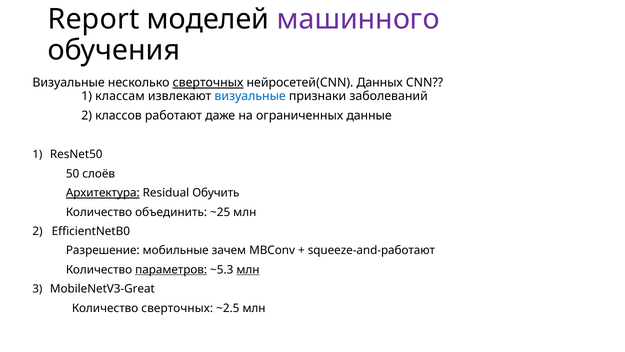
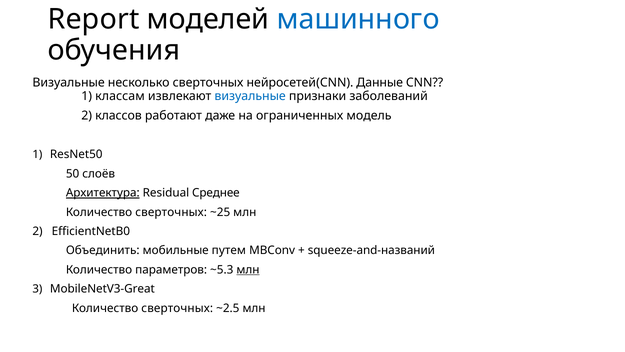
машинного colour: purple -> blue (358, 19)
сверточных underline: present -> none (208, 82)
Данных: Данных -> Данные (380, 82)
данные: данные -> модель (369, 116)
Обучить: Обучить -> Среднее (216, 193)
объединить: объединить -> сверточных (171, 212)
Разрешение: Разрешение -> Объединить (103, 250)
зачем: зачем -> путем (229, 250)
squeeze-and-работают: squeeze-and-работают -> squeeze-and-названий (371, 250)
параметров underline: present -> none (171, 269)
